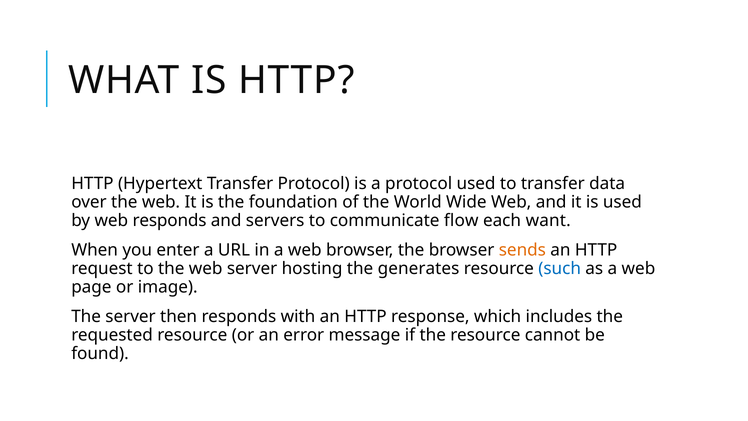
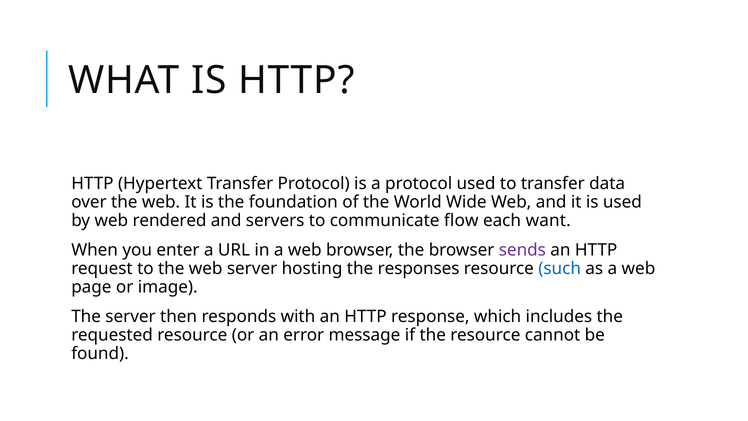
web responds: responds -> rendered (170, 221)
sends colour: orange -> purple (522, 250)
generates: generates -> responses (419, 269)
